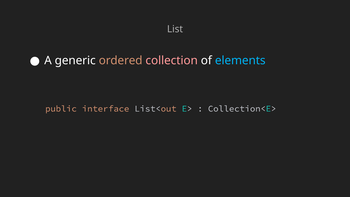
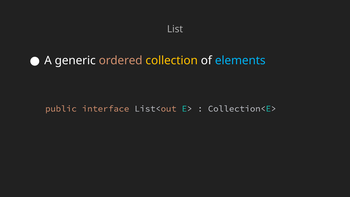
collection colour: pink -> yellow (172, 61)
